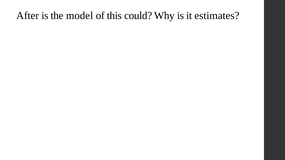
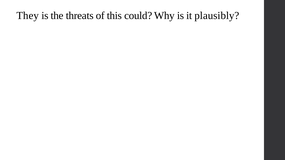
After: After -> They (28, 16)
model: model -> threats (80, 16)
estimates: estimates -> plausibly (217, 16)
